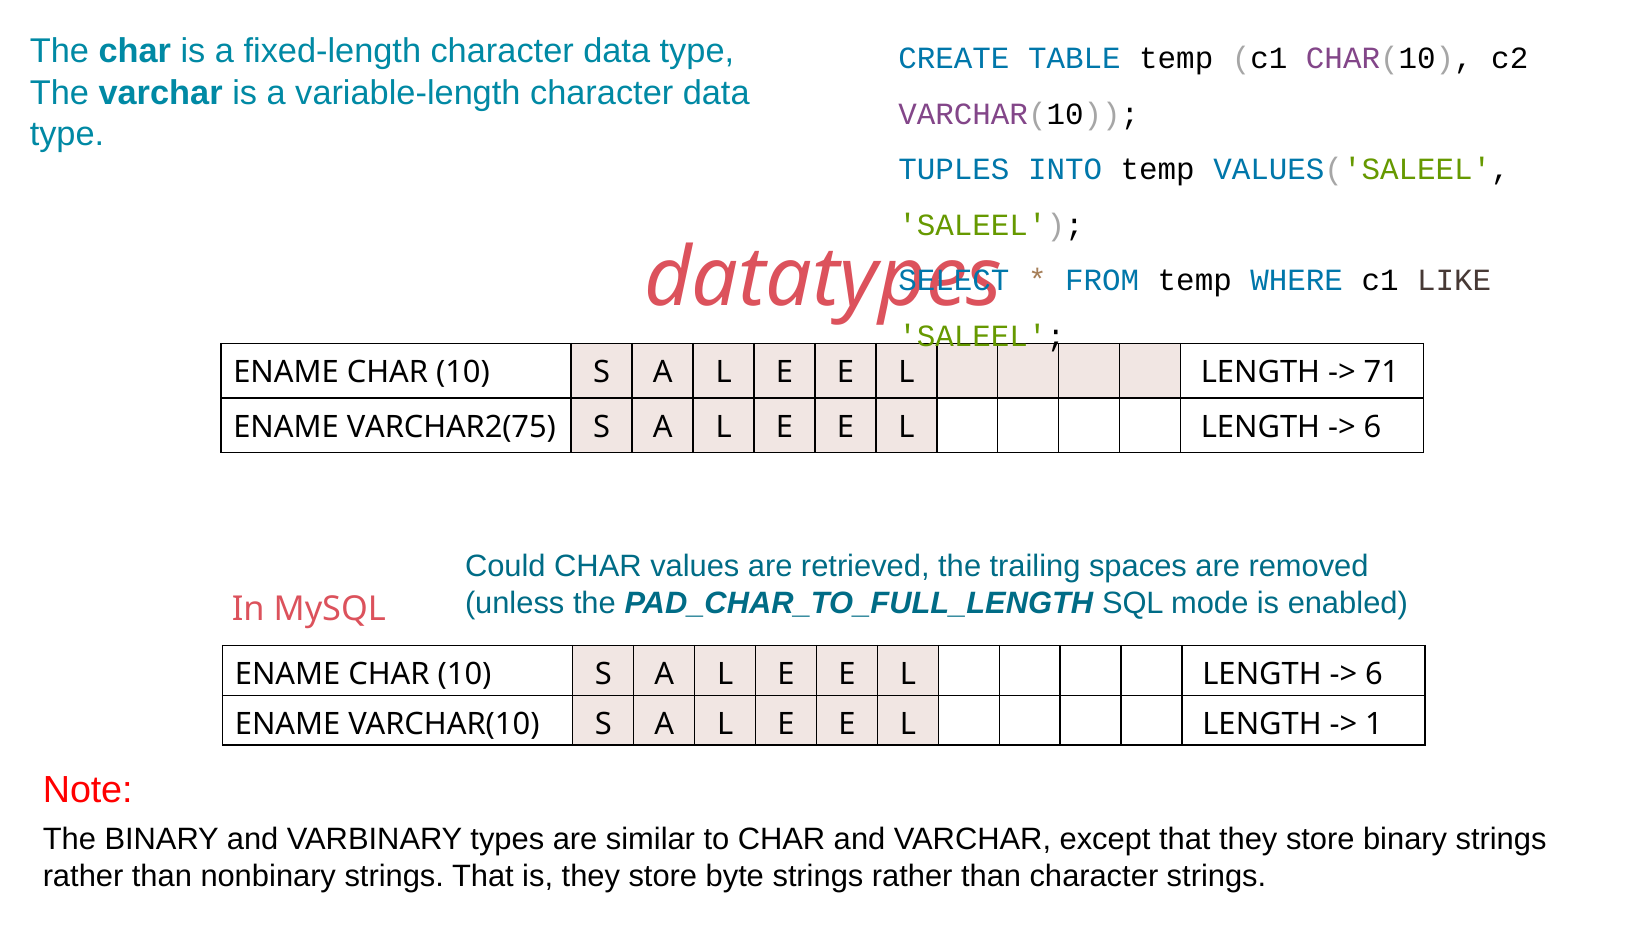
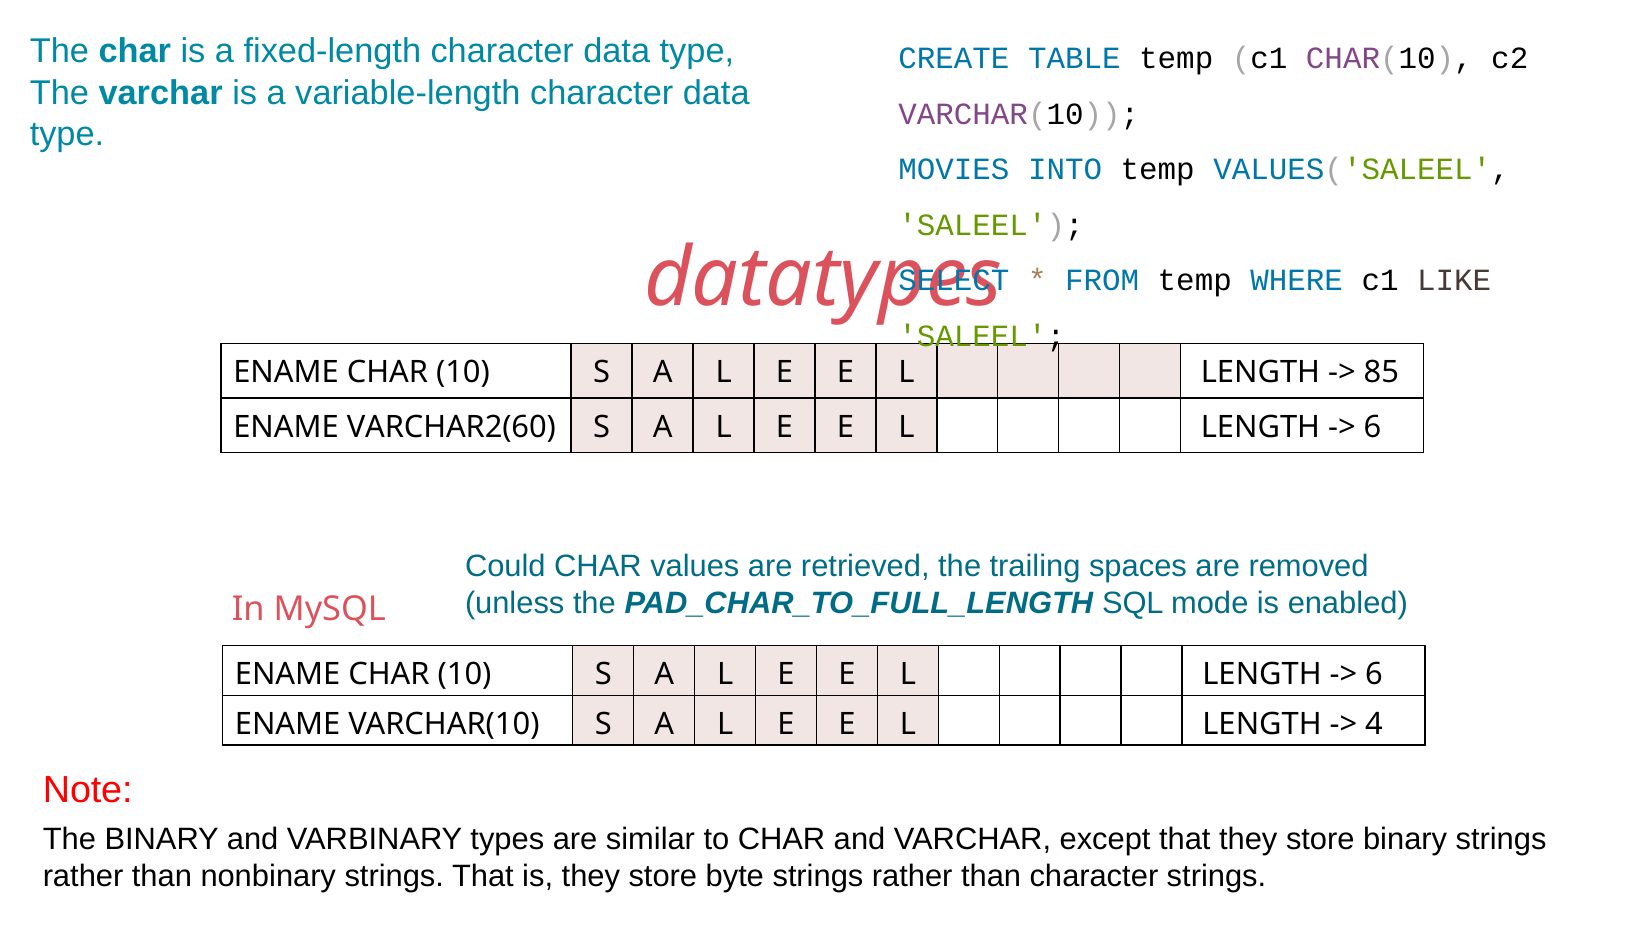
TUPLES: TUPLES -> MOVIES (954, 170)
71: 71 -> 85 (1381, 373)
VARCHAR2(75: VARCHAR2(75 -> VARCHAR2(60 (451, 427)
1: 1 -> 4 (1374, 725)
